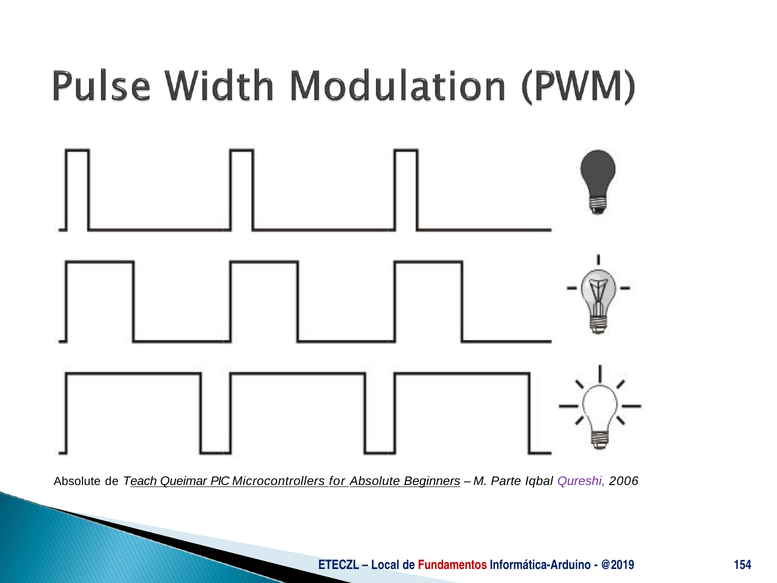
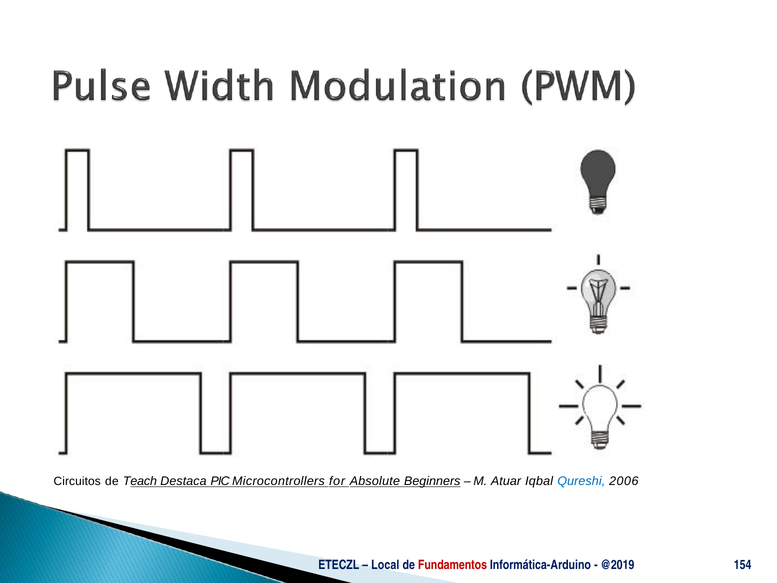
Absolute: Absolute -> Circuitos (77, 481)
Queimar: Queimar -> Destaca (183, 481)
Parte: Parte -> Atuar (506, 481)
Qureshi colour: purple -> blue (581, 481)
